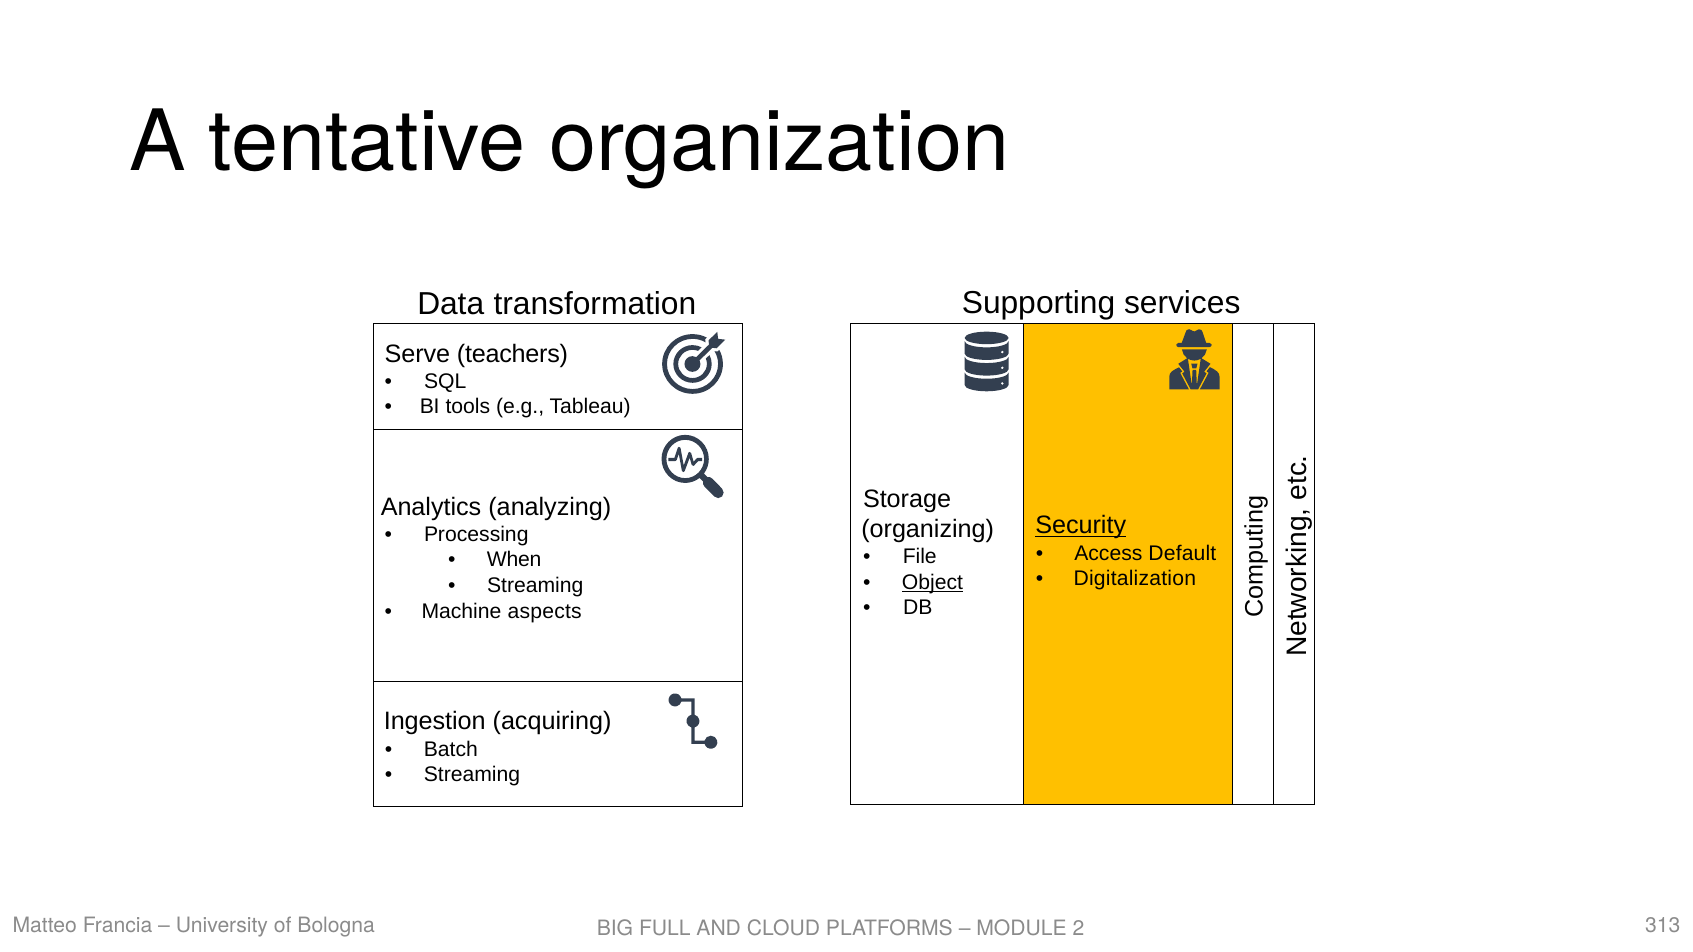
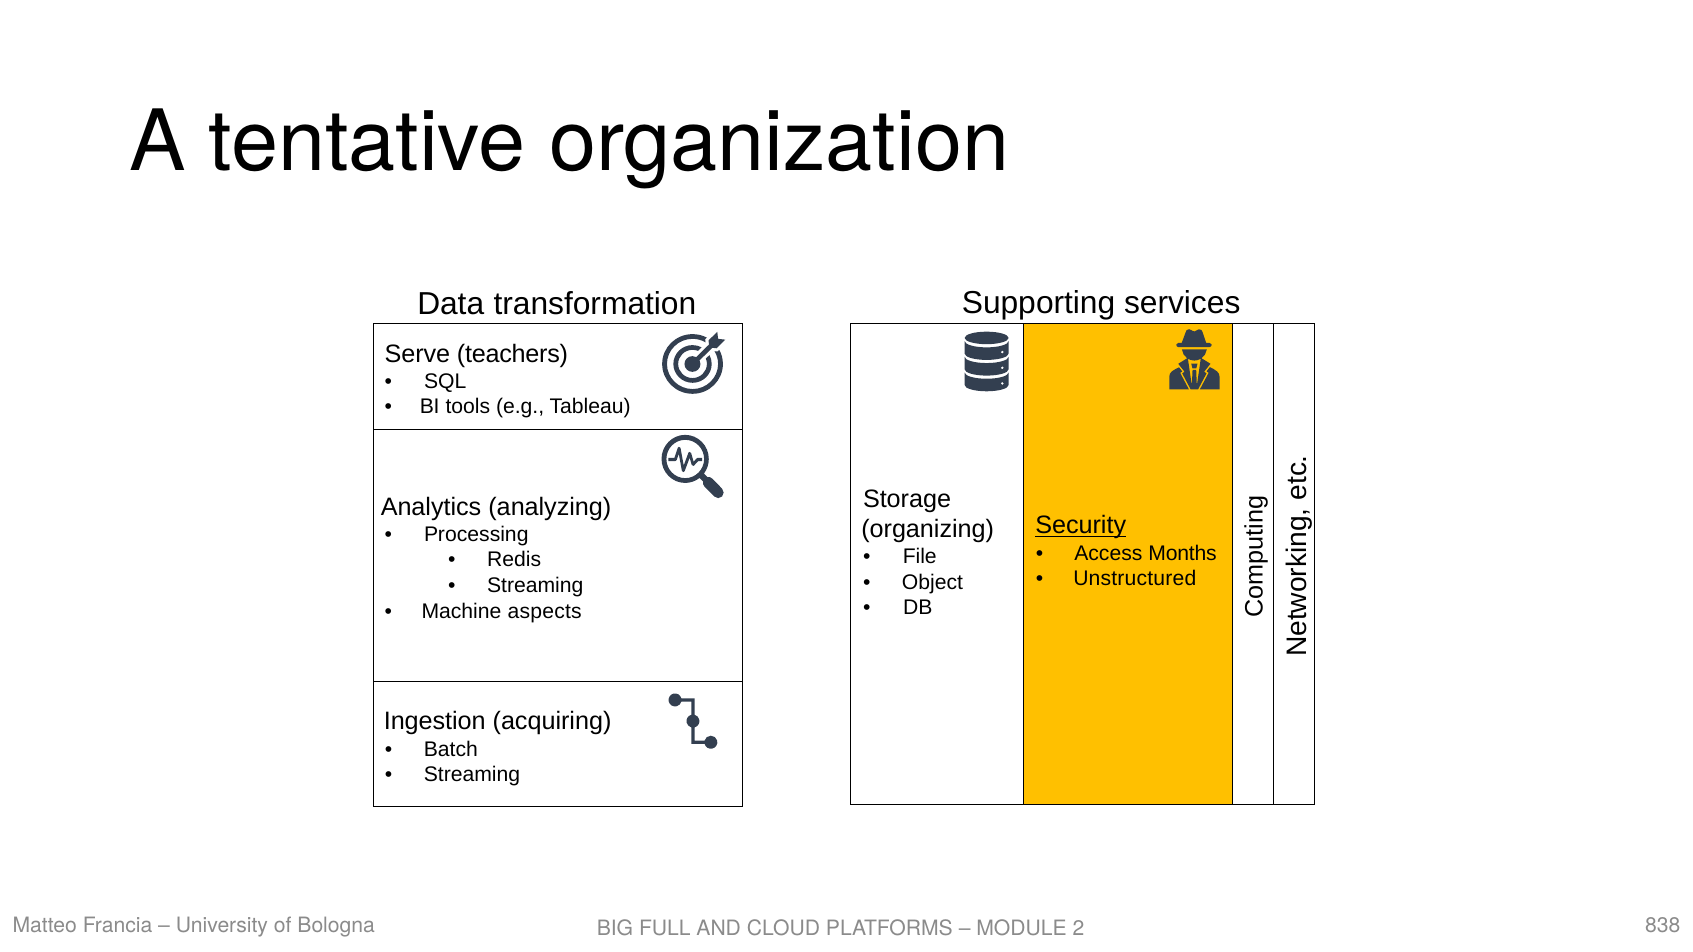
Default: Default -> Months (1183, 554)
When: When -> Redis (514, 560)
Digitalization: Digitalization -> Unstructured (1135, 579)
Object underline: present -> none (932, 583)
313: 313 -> 838 (1663, 926)
